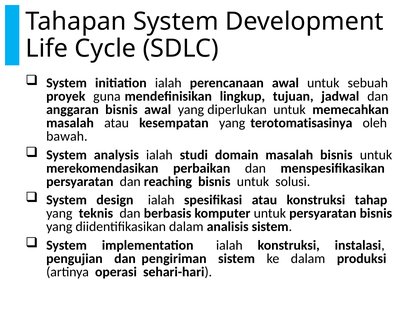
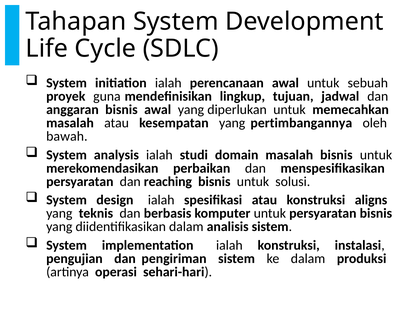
terotomatisasinya: terotomatisasinya -> pertimbangannya (301, 123)
tahap: tahap -> aligns (371, 200)
